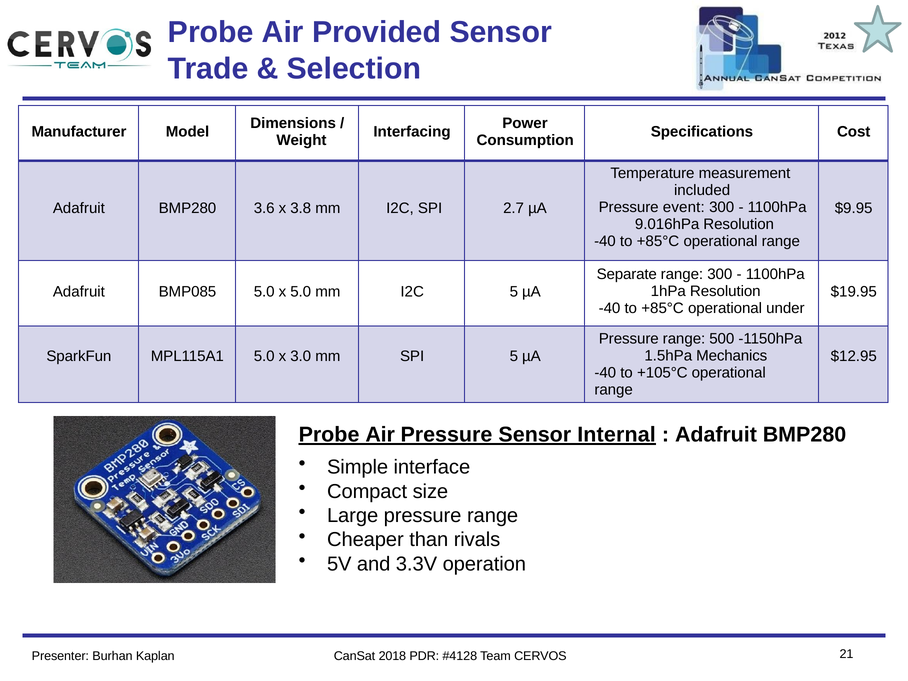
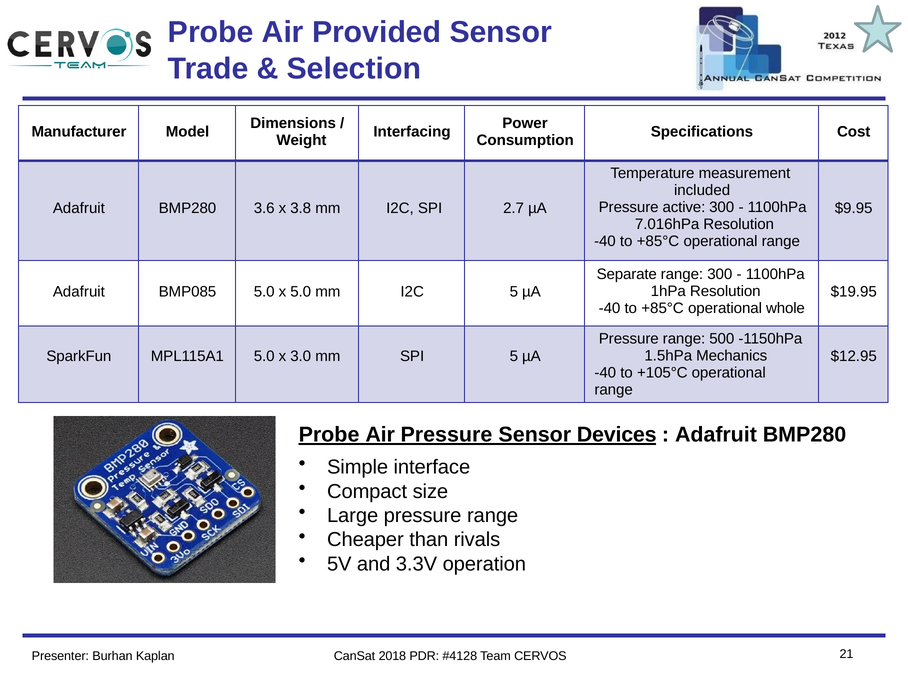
event: event -> active (684, 207)
9.016hPa: 9.016hPa -> 7.016hPa (667, 224)
under: under -> whole (785, 308)
Internal: Internal -> Devices (617, 435)
